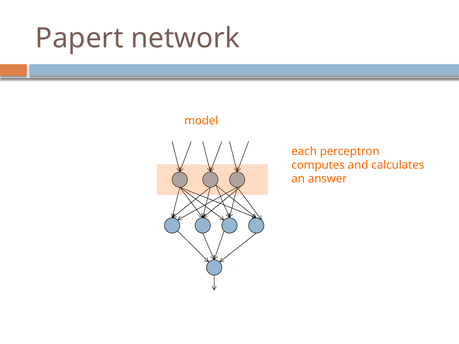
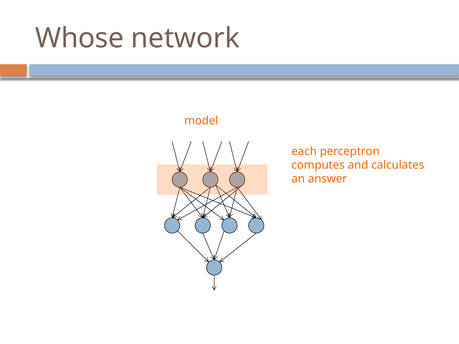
Papert: Papert -> Whose (80, 38)
